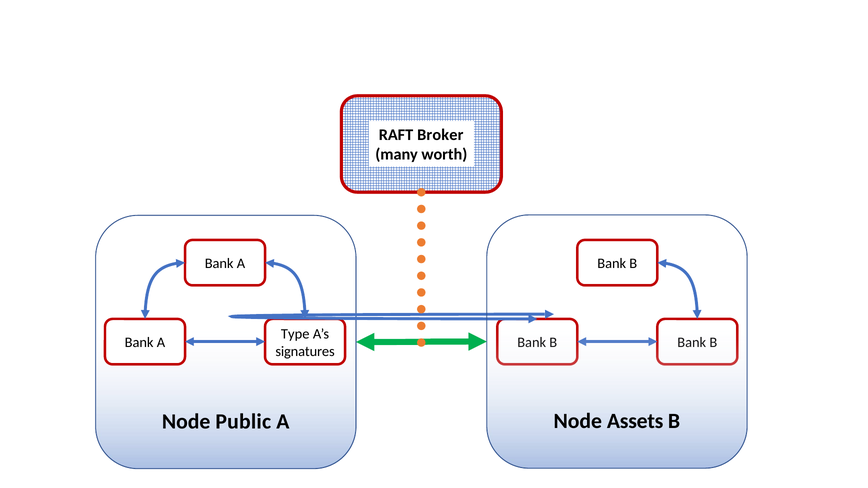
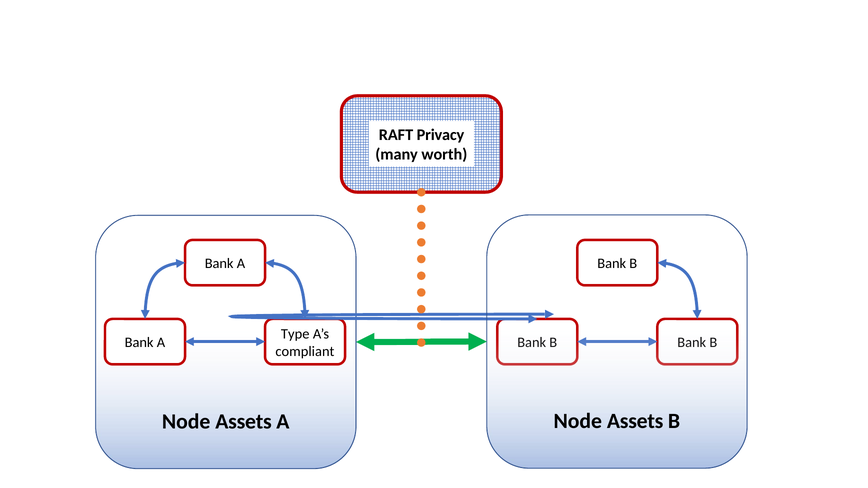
Broker: Broker -> Privacy (440, 135)
signatures: signatures -> compliant (305, 351)
Public: Public -> Assets (243, 422)
